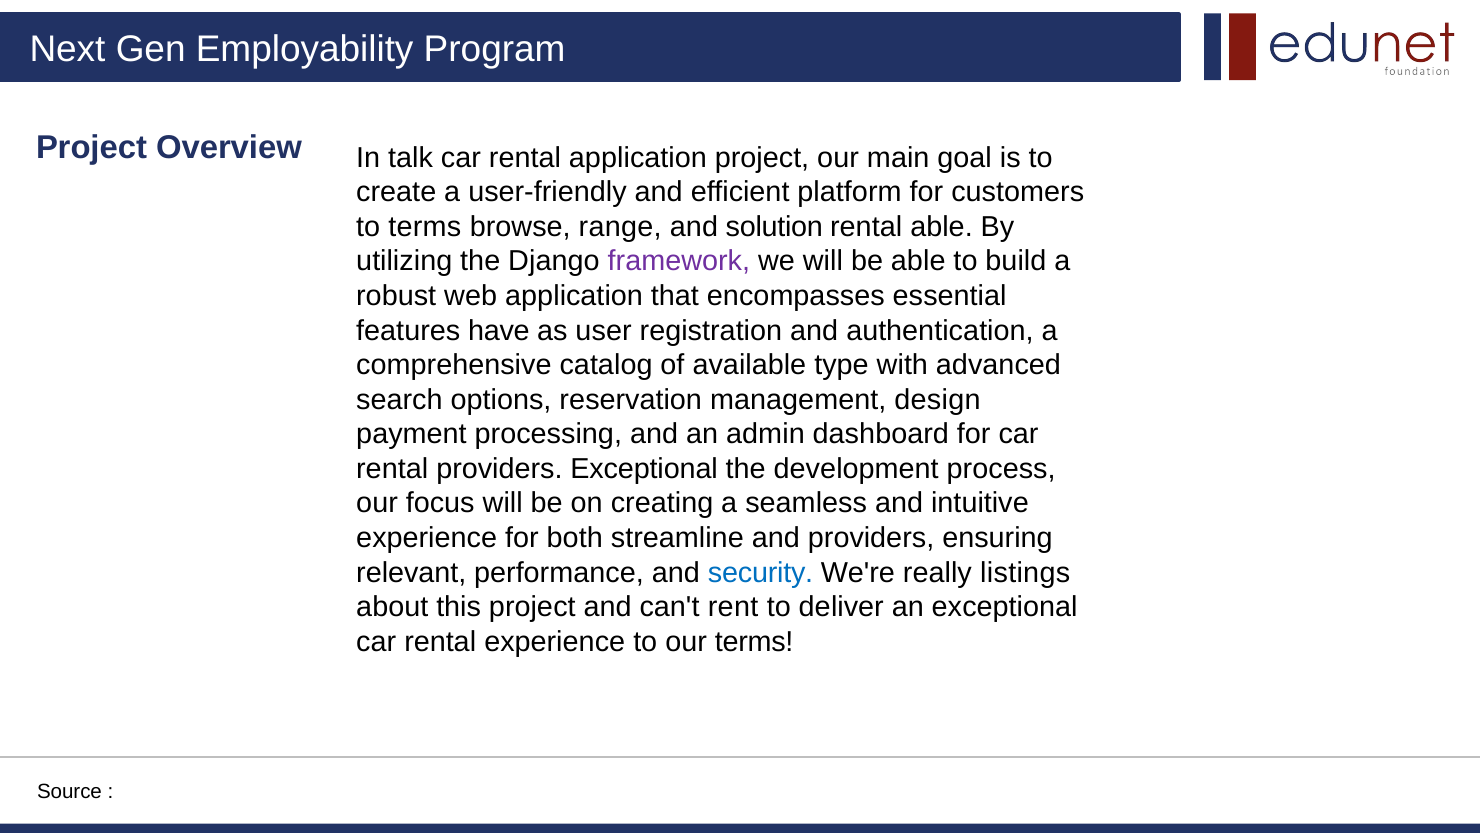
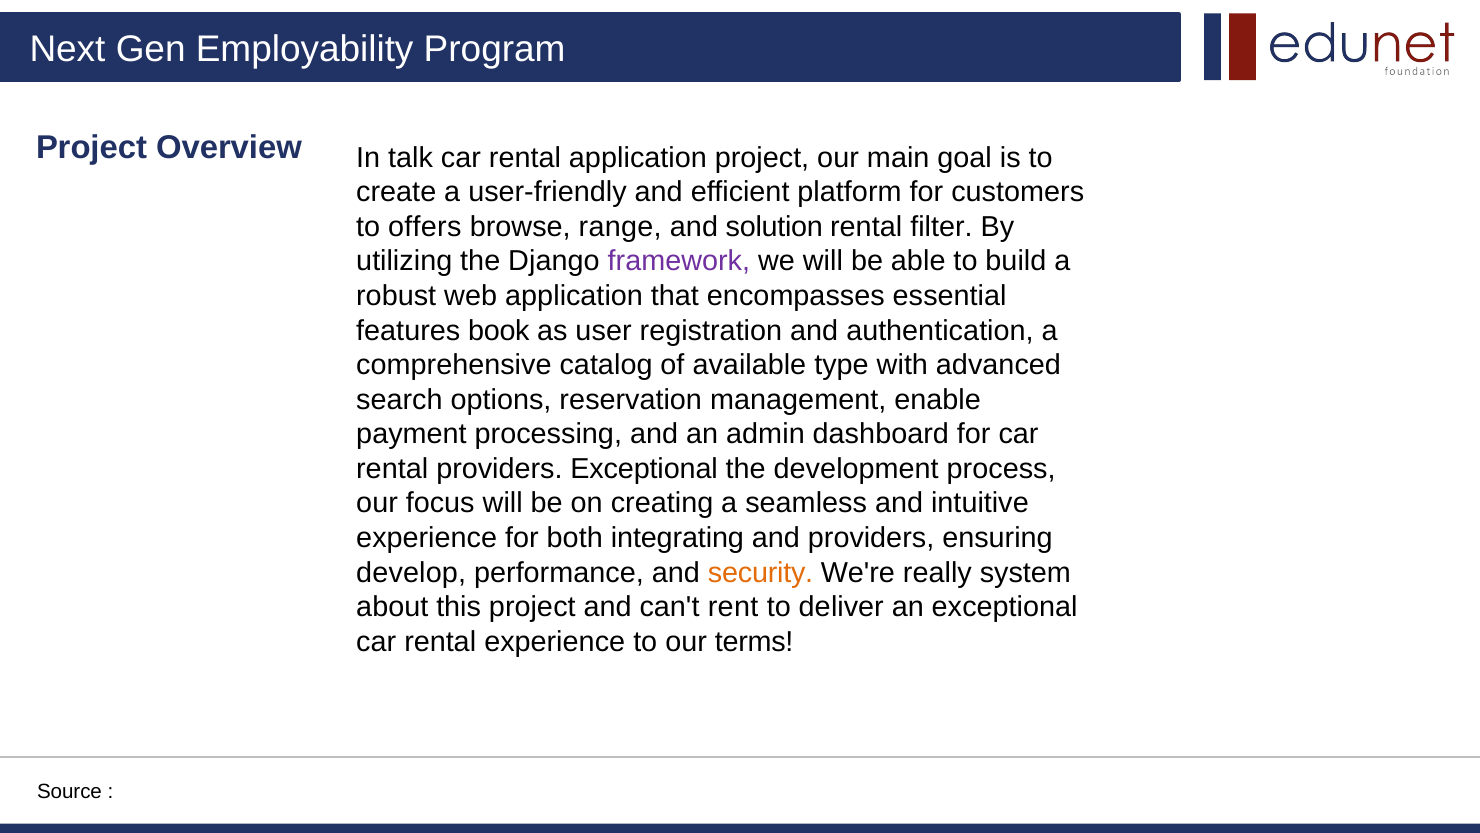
to terms: terms -> offers (425, 227)
rental able: able -> filter (942, 227)
have: have -> book (499, 330)
design: design -> enable (938, 400)
streamline: streamline -> integrating (677, 538)
relevant: relevant -> develop (411, 572)
security colour: blue -> orange (761, 572)
listings: listings -> system (1025, 572)
